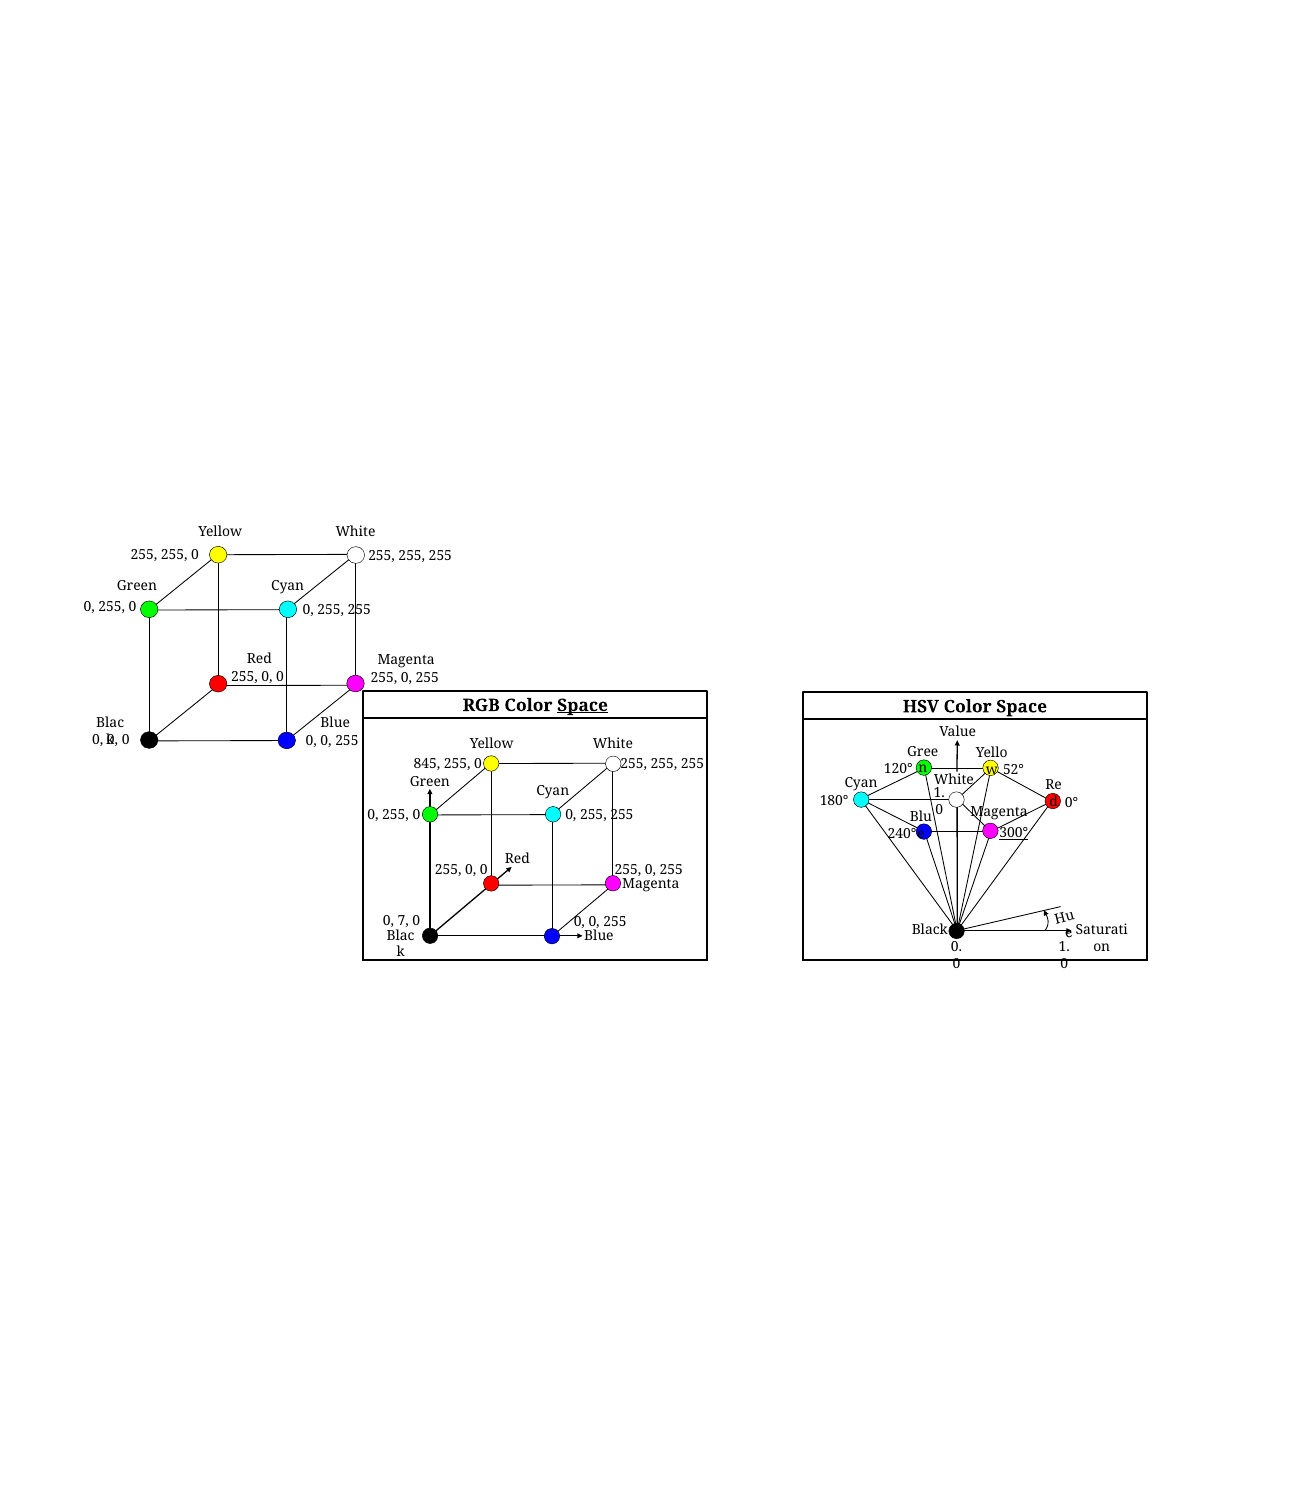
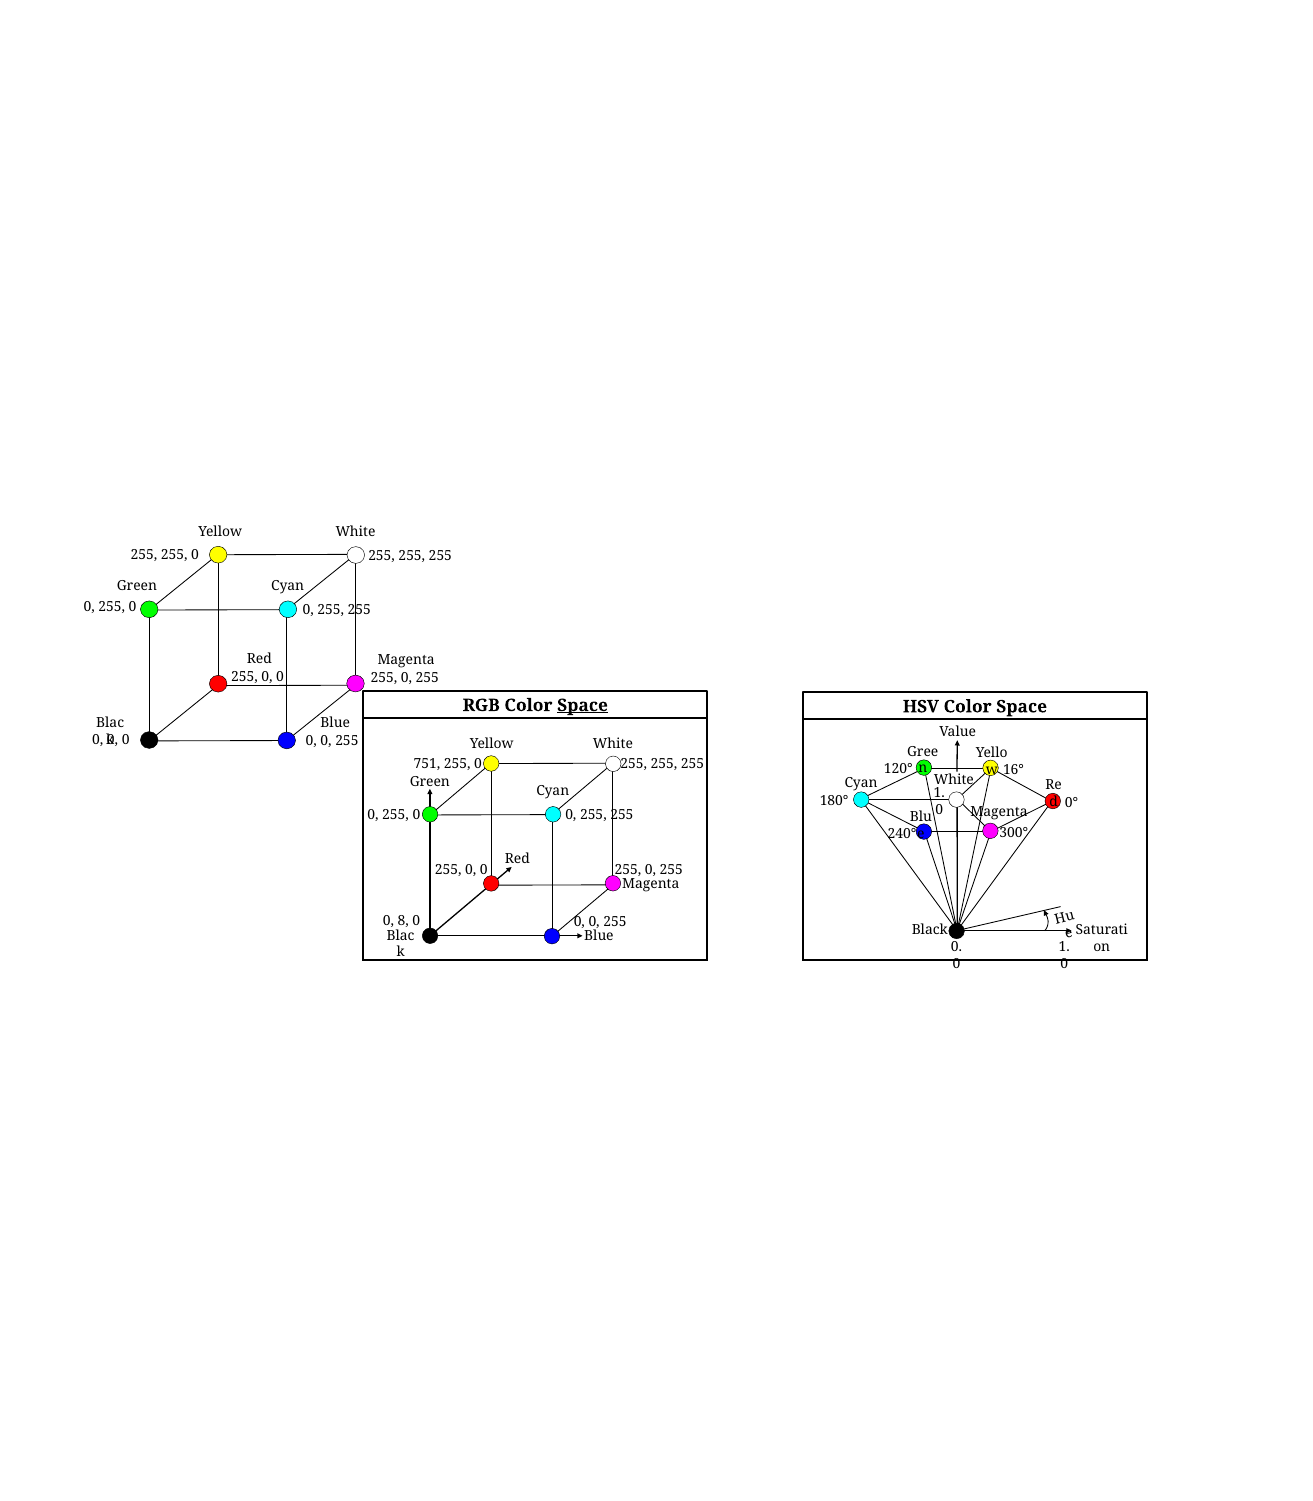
845: 845 -> 751 (427, 764)
52°: 52° -> 16° (1014, 769)
300° underline: present -> none (1014, 833)
7: 7 -> 8 (403, 921)
